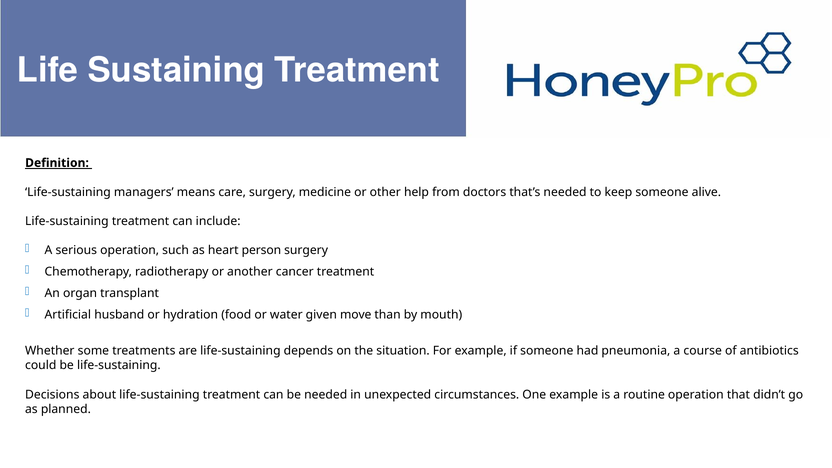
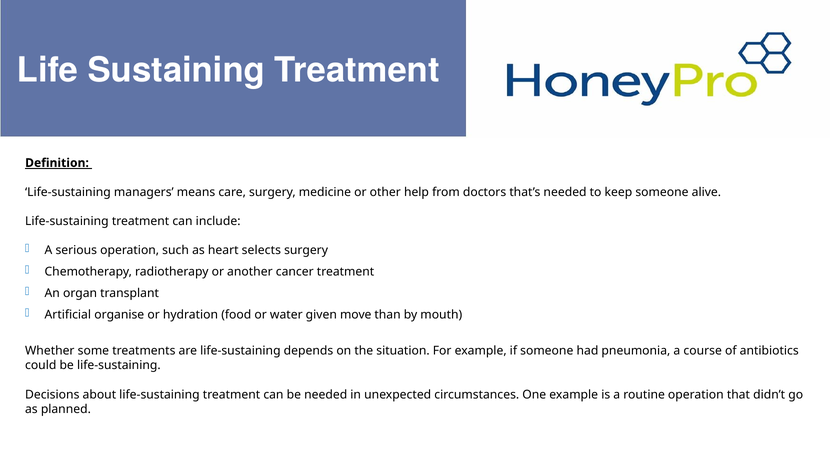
person: person -> selects (261, 250)
husband: husband -> organise (119, 315)
